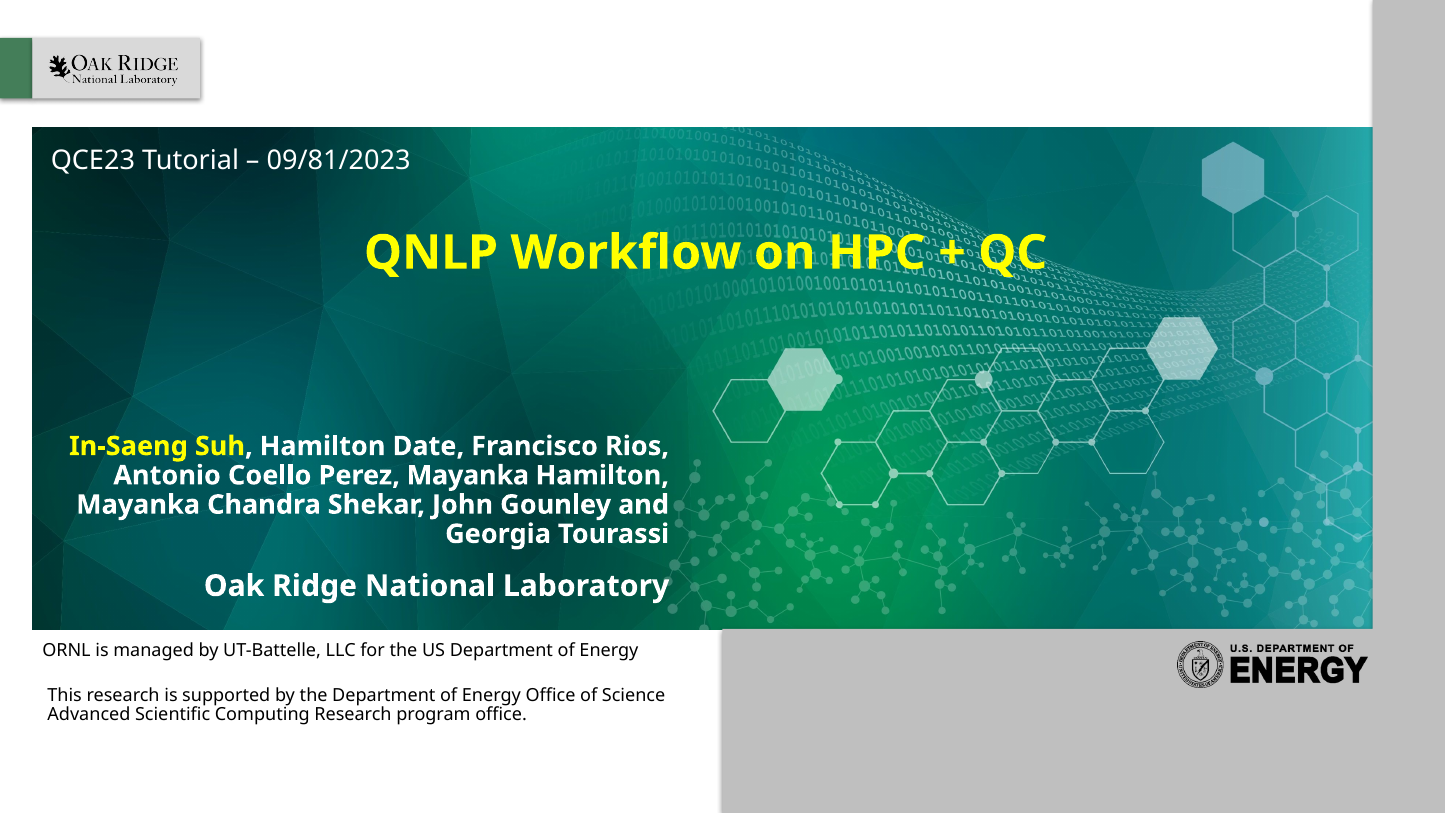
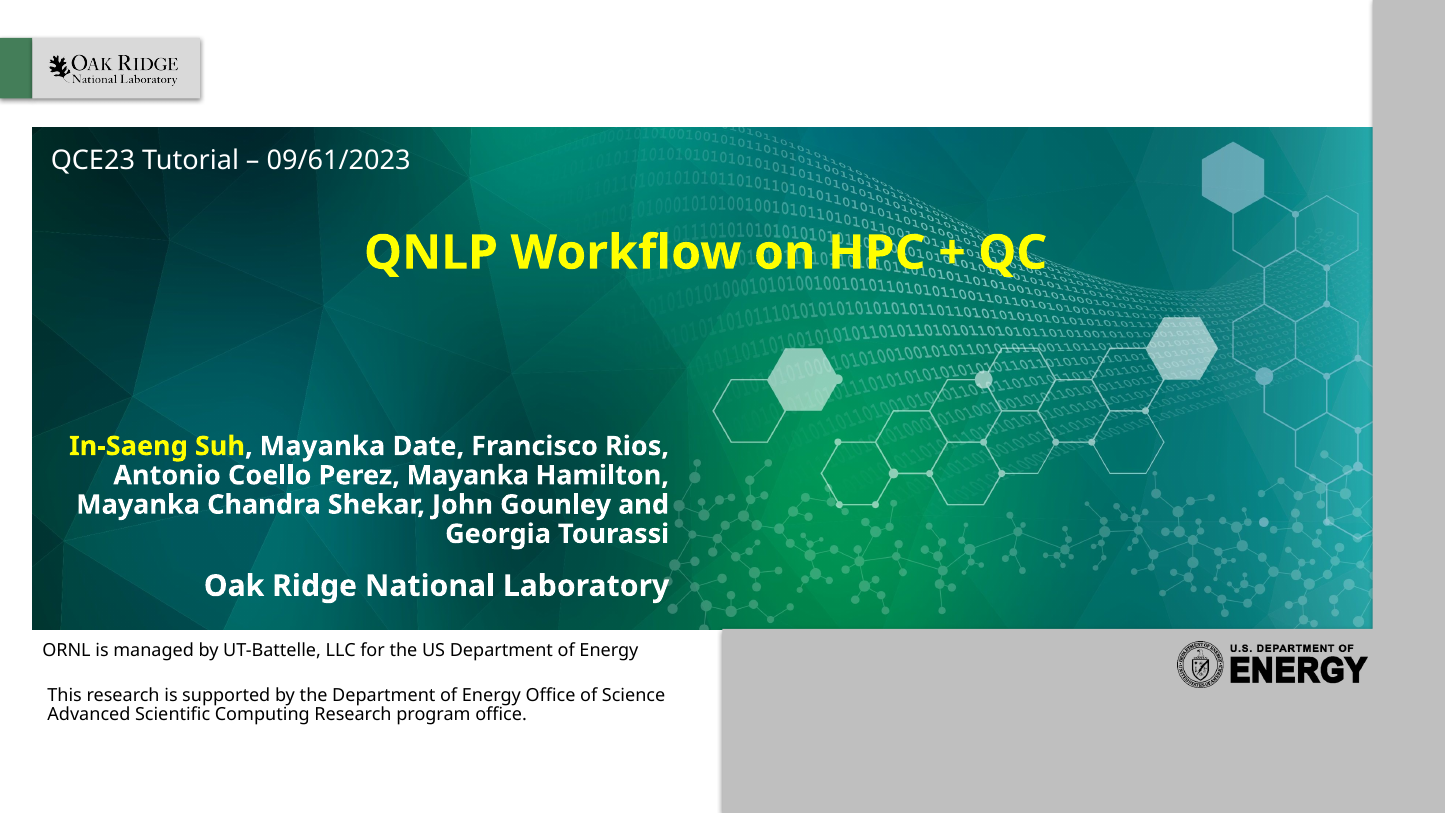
09/81/2023: 09/81/2023 -> 09/61/2023 (339, 160)
Suh Hamilton: Hamilton -> Mayanka (322, 446)
